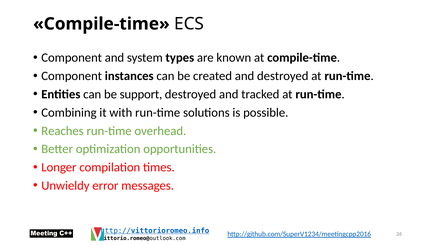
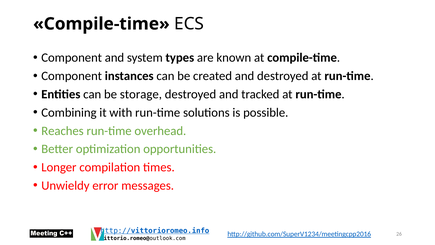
support: support -> storage (141, 94)
